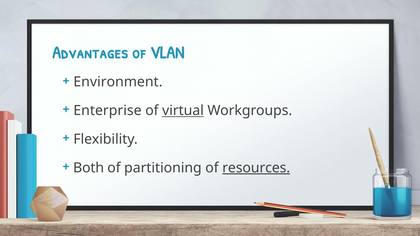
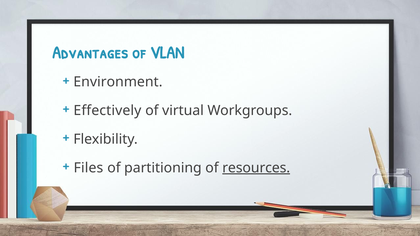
Enterprise: Enterprise -> Effectively (107, 111)
virtual underline: present -> none (183, 111)
Both: Both -> Files (88, 168)
